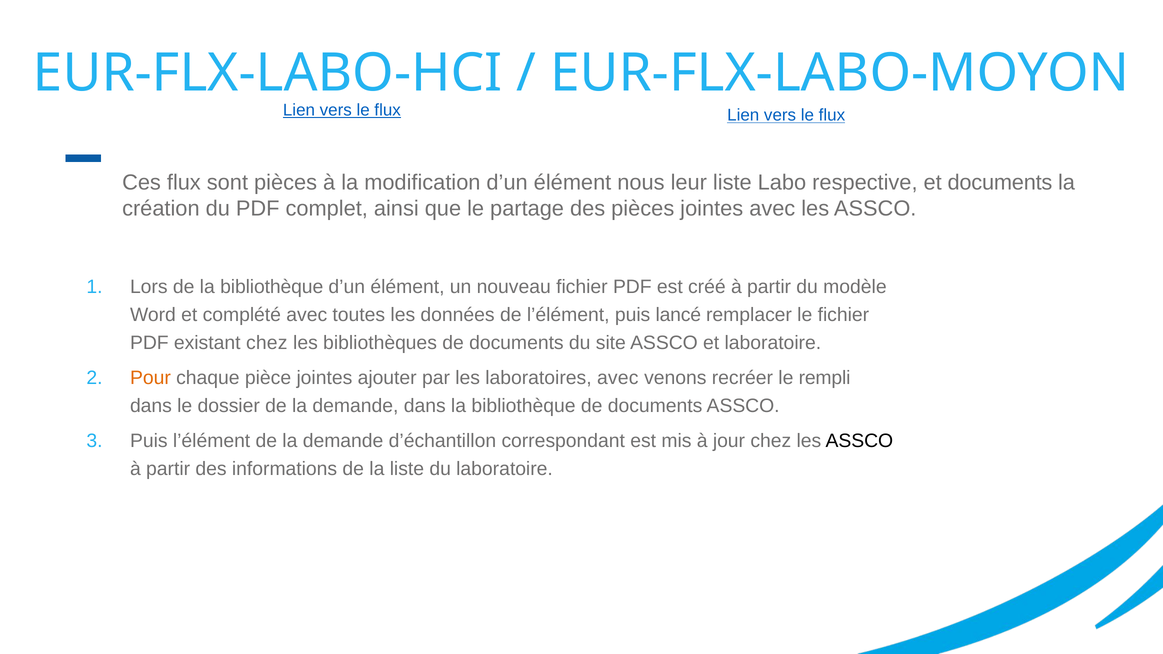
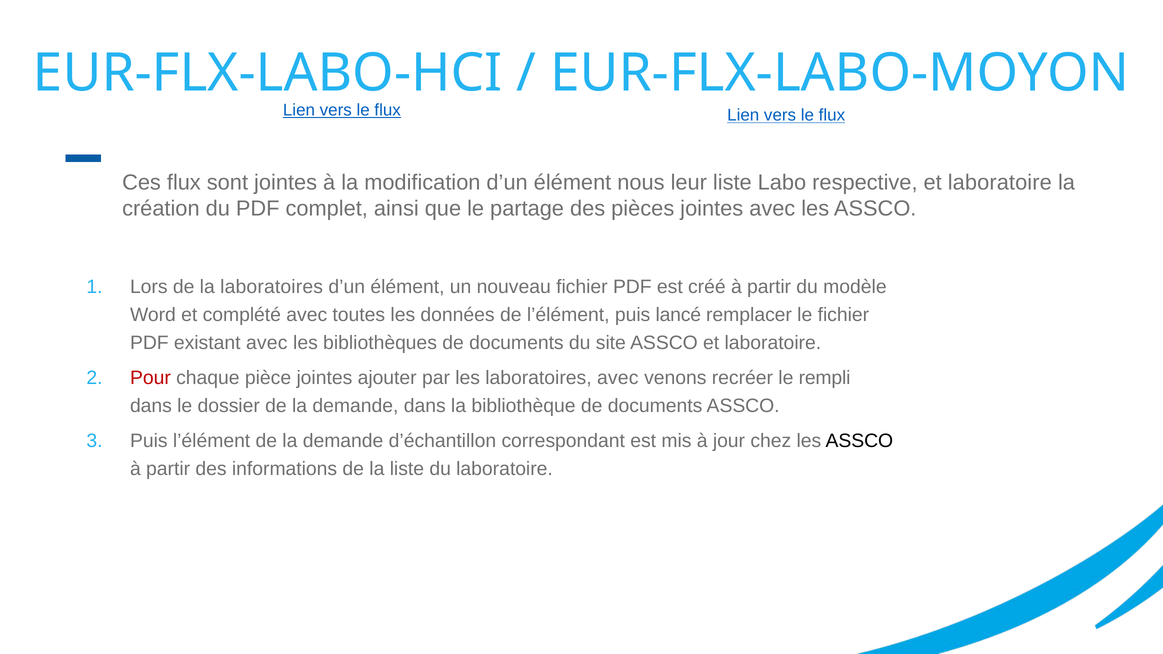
sont pièces: pièces -> jointes (286, 182)
respective et documents: documents -> laboratoire (1000, 182)
de la bibliothèque: bibliothèque -> laboratoires (272, 287)
existant chez: chez -> avec (267, 343)
Pour colour: orange -> red (150, 378)
